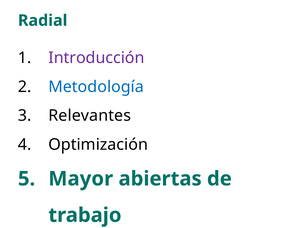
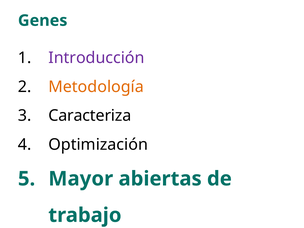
Radial: Radial -> Genes (43, 21)
Metodología colour: blue -> orange (96, 87)
Relevantes: Relevantes -> Caracteriza (90, 116)
